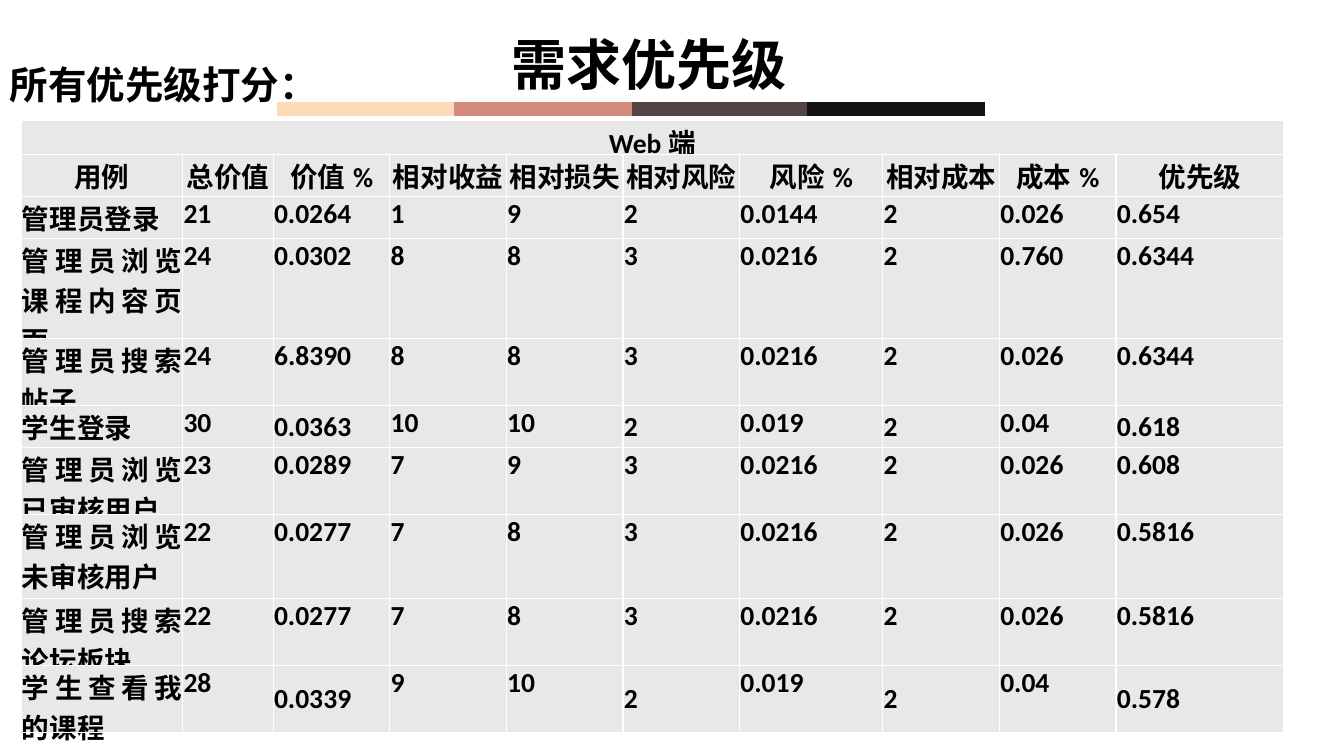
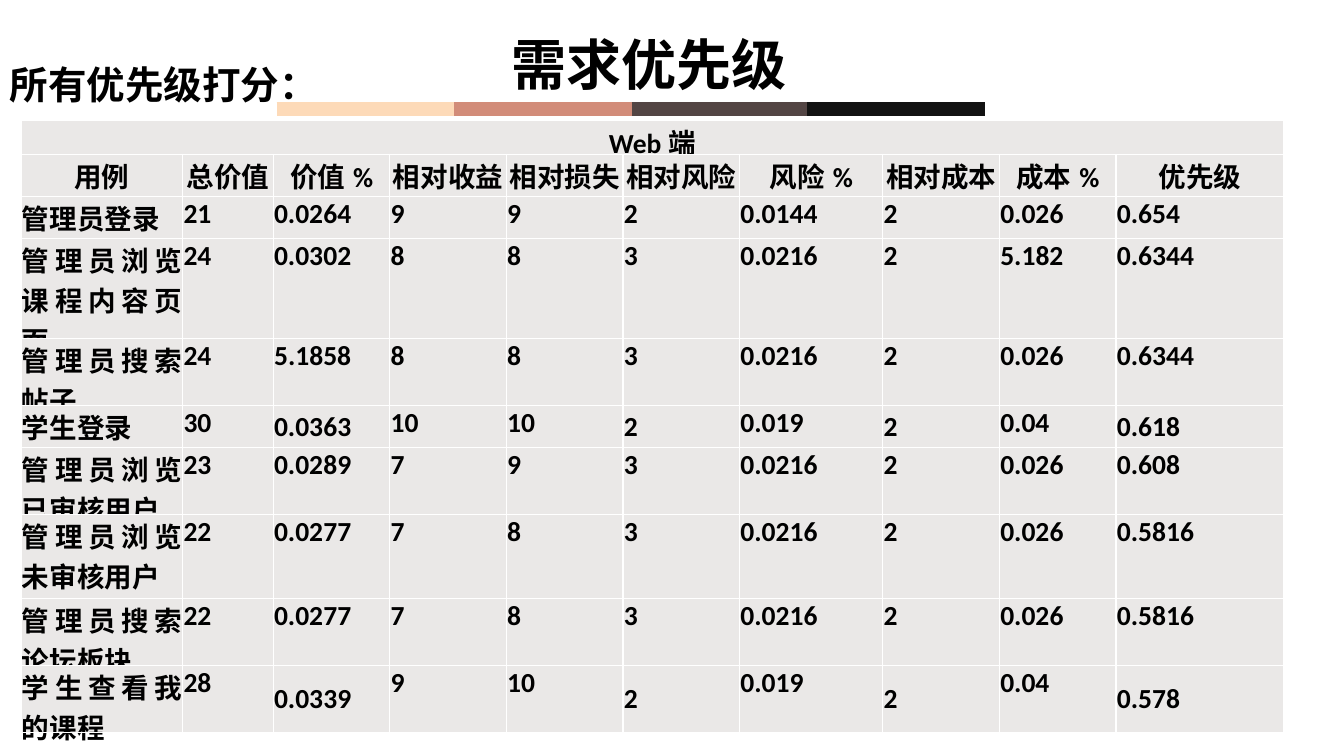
0.0264 1: 1 -> 9 (398, 214)
0.760: 0.760 -> 5.182 (1032, 257)
6.8390: 6.8390 -> 5.1858 (313, 357)
